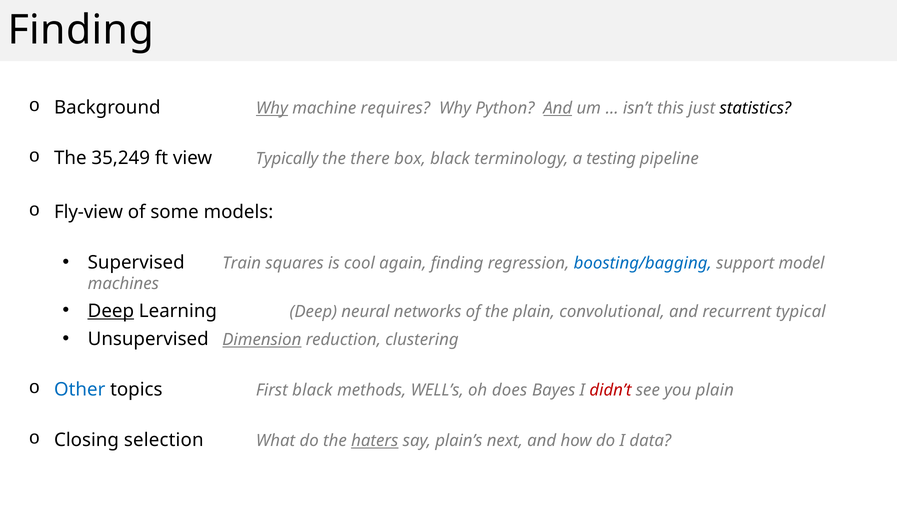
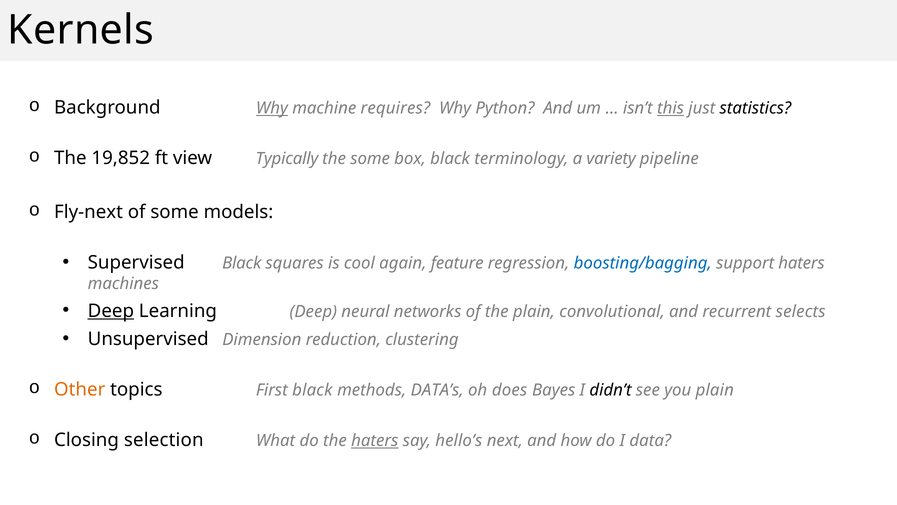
Finding: Finding -> Kernels (81, 30)
And underline: present -> none (558, 108)
this underline: none -> present (671, 108)
35,249: 35,249 -> 19,852 (121, 158)
the there: there -> some (370, 159)
testing: testing -> variety (611, 159)
Fly-view: Fly-view -> Fly-next (89, 212)
Supervised Train: Train -> Black (242, 263)
again finding: finding -> feature (457, 263)
support model: model -> haters (802, 263)
typical: typical -> selects (801, 311)
Dimension underline: present -> none (262, 339)
Other colour: blue -> orange (80, 389)
WELL’s: WELL’s -> DATA’s (437, 390)
didn’t colour: red -> black (610, 390)
plain’s: plain’s -> hello’s (459, 440)
